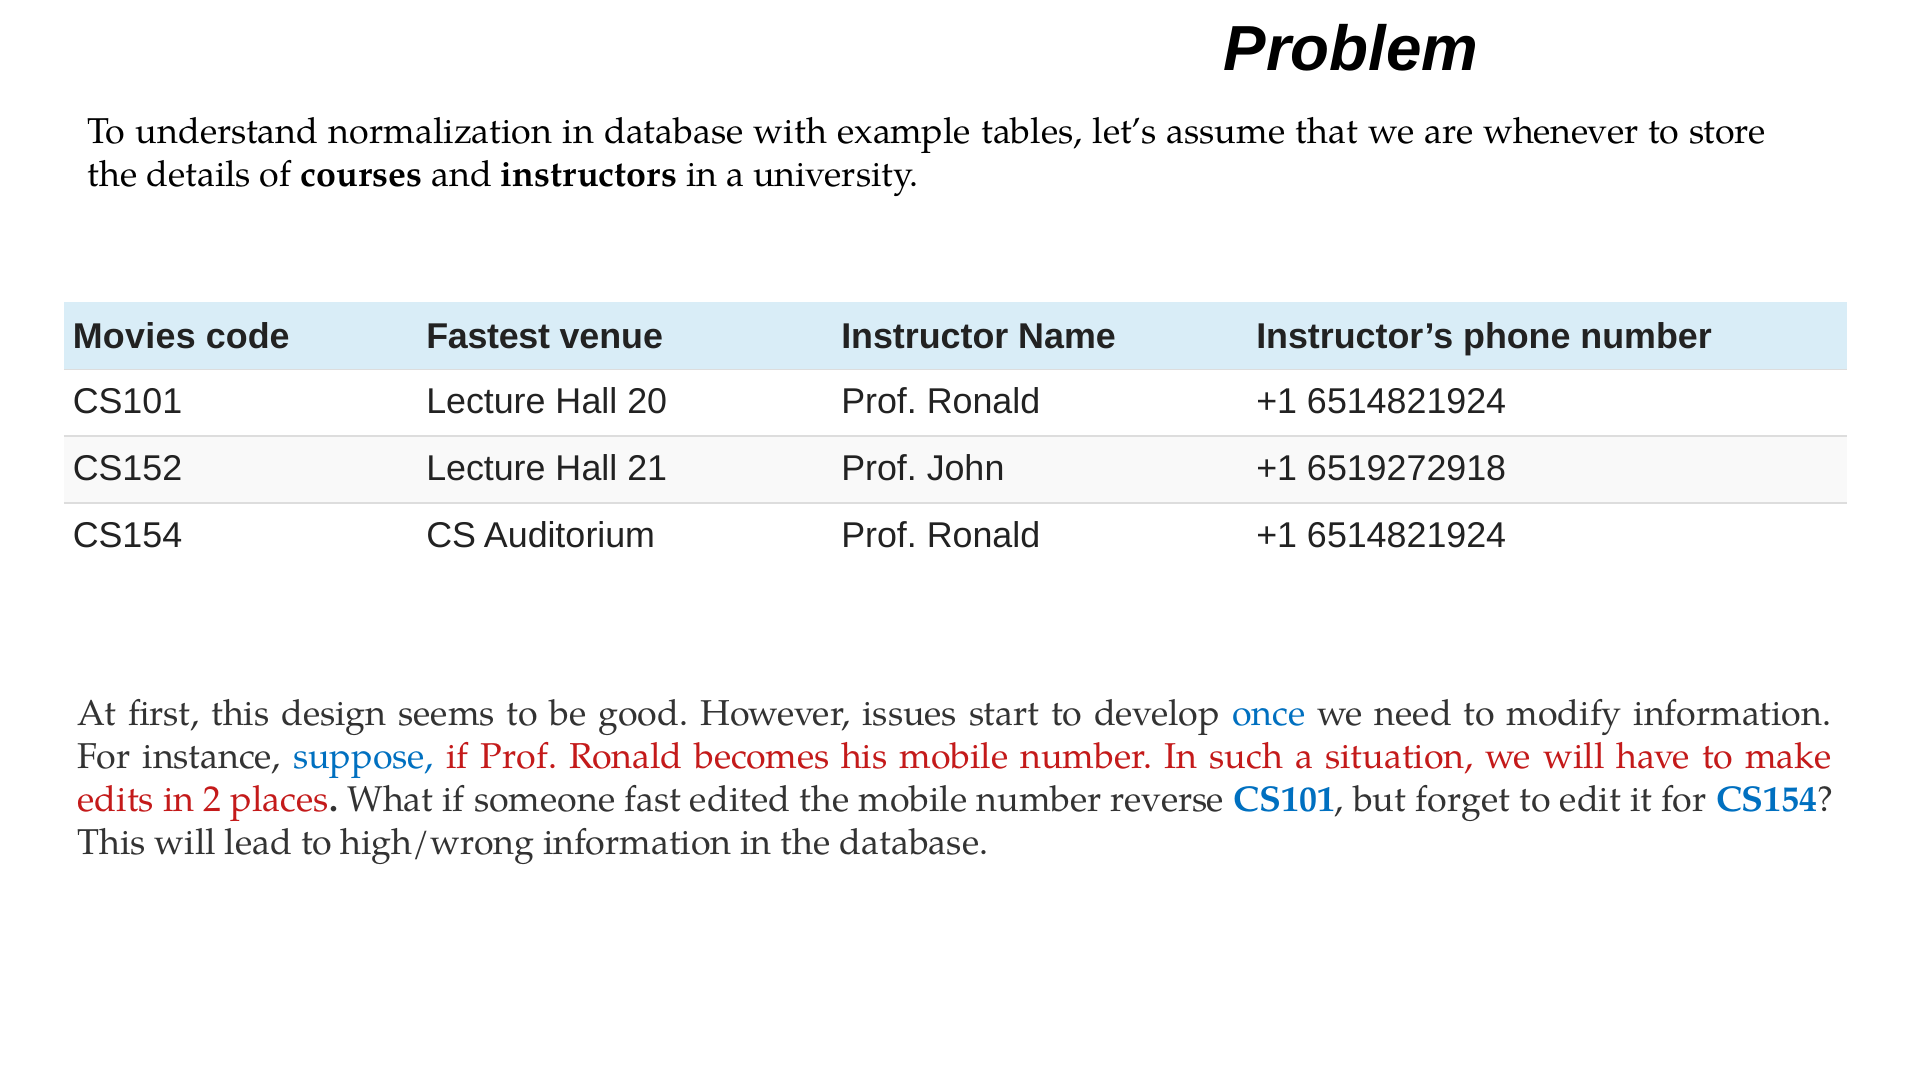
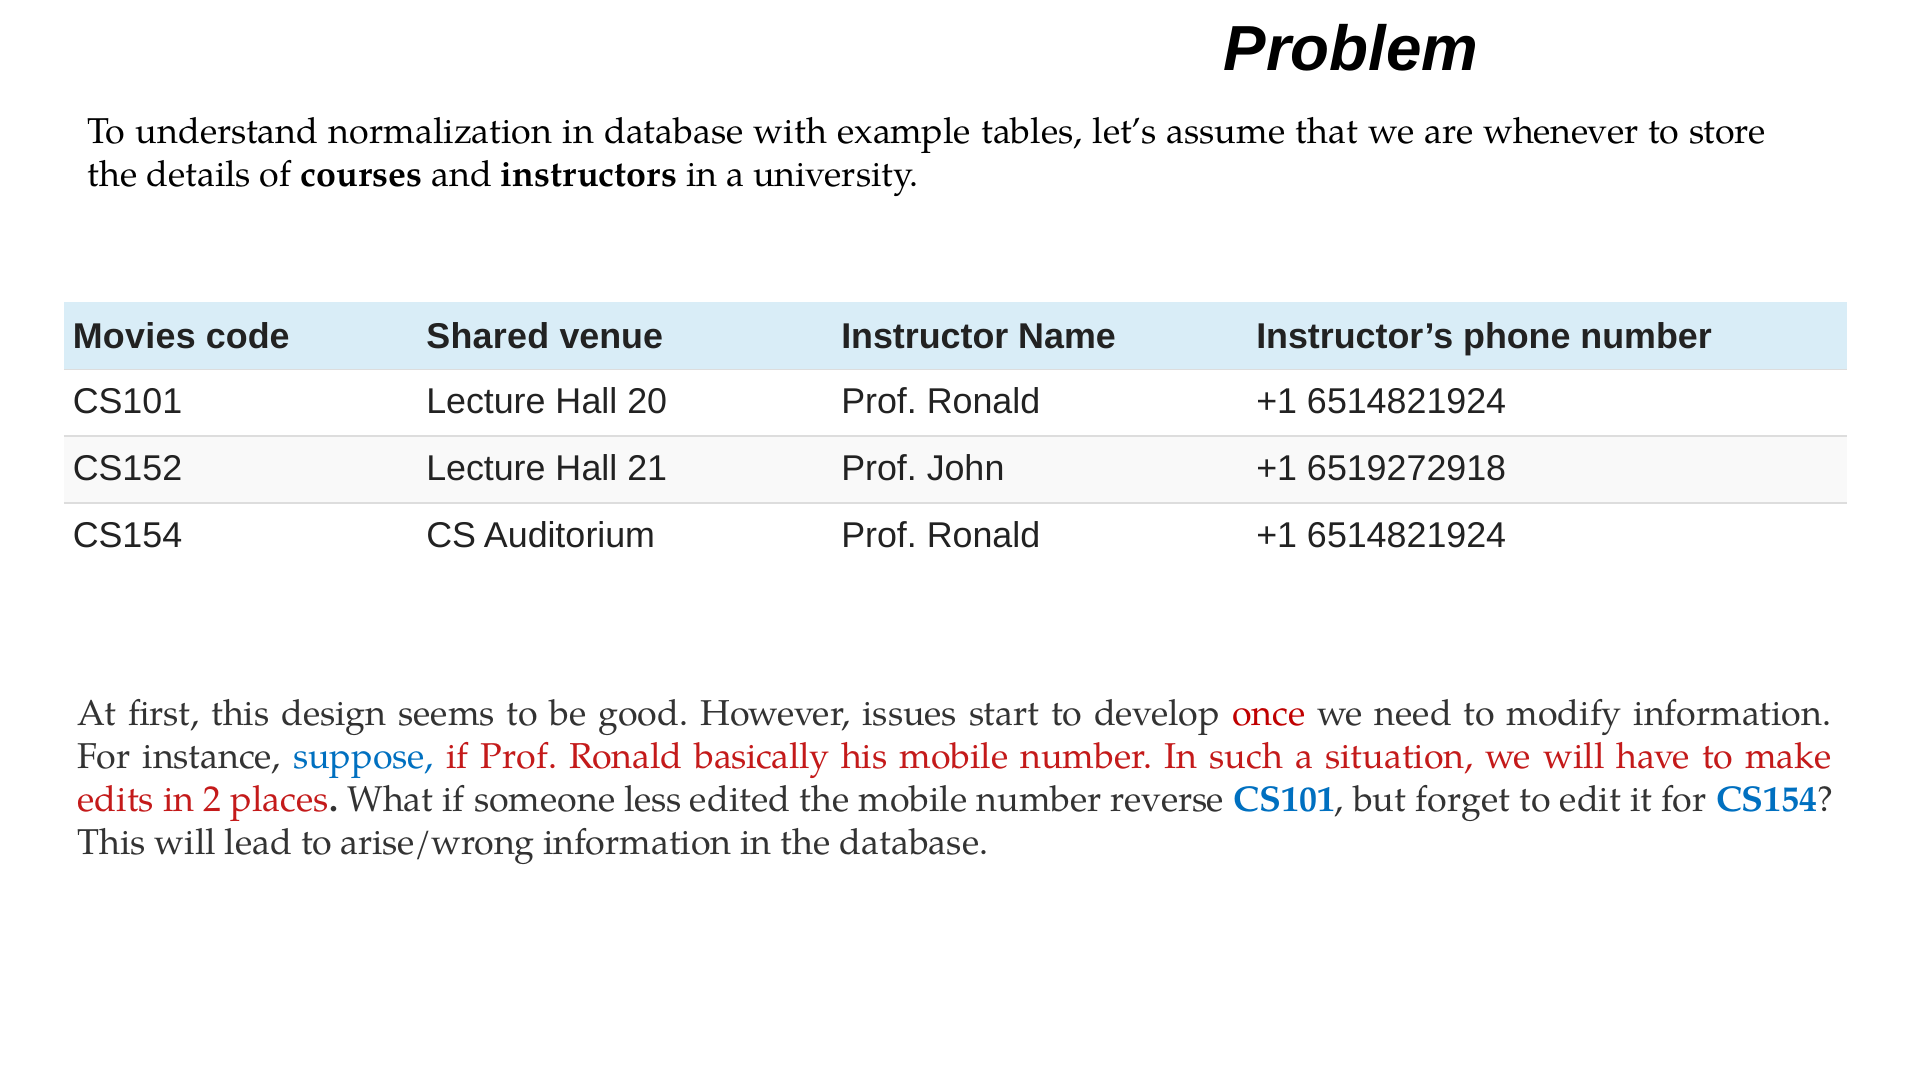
Fastest: Fastest -> Shared (488, 336)
once colour: blue -> red (1269, 714)
becomes: becomes -> basically (762, 757)
fast: fast -> less (653, 800)
high/wrong: high/wrong -> arise/wrong (438, 843)
